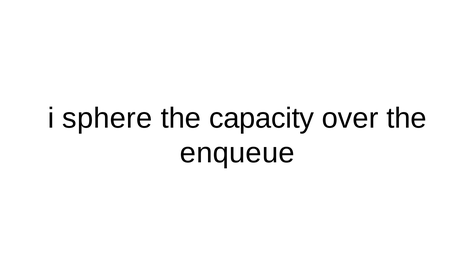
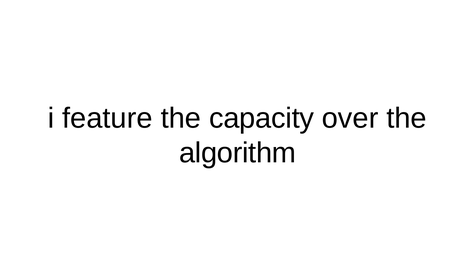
sphere: sphere -> feature (107, 118)
enqueue: enqueue -> algorithm (238, 153)
